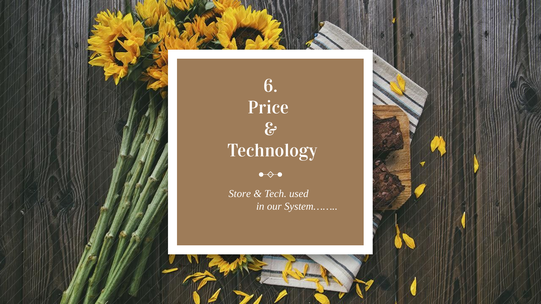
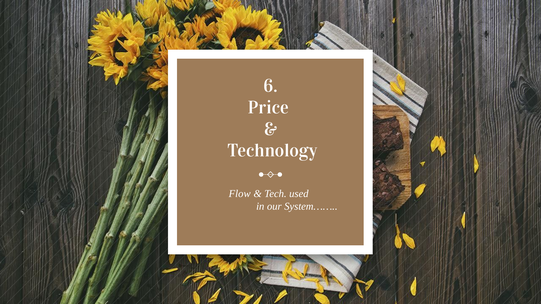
Store: Store -> Flow (240, 194)
